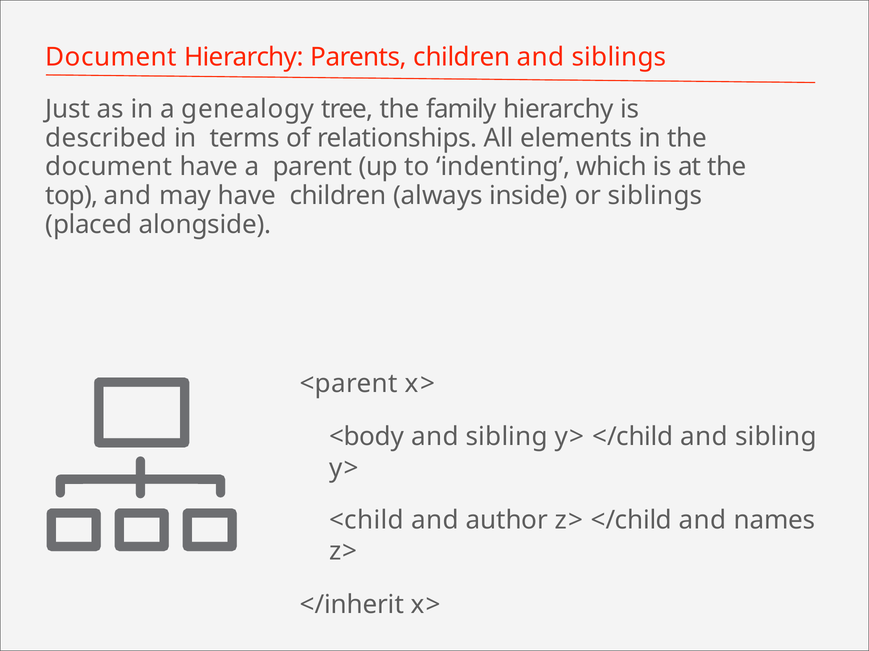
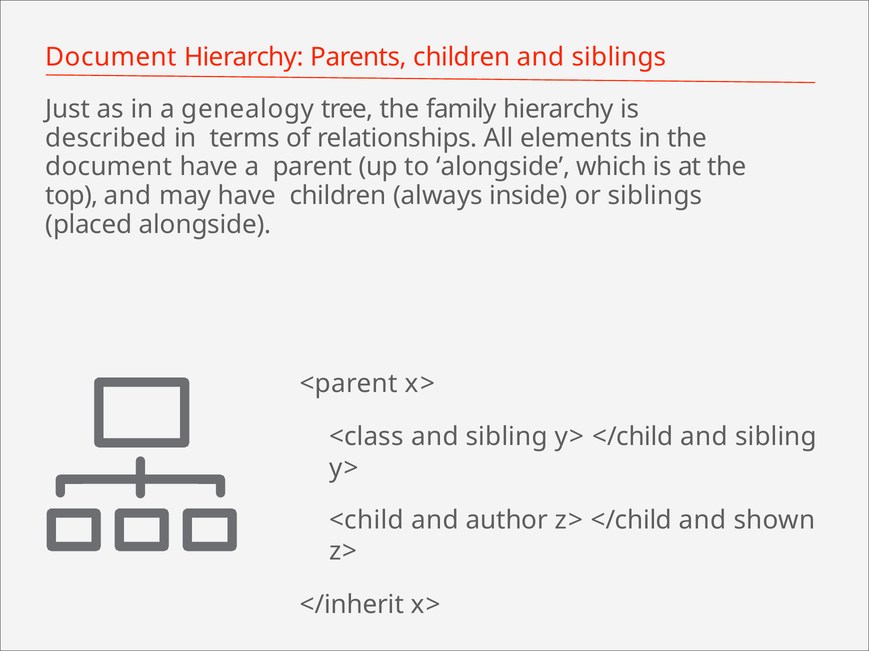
to indenting: indenting -> alongside (503, 167)
<body: <body -> <class (366, 437)
names: names -> shown (774, 521)
